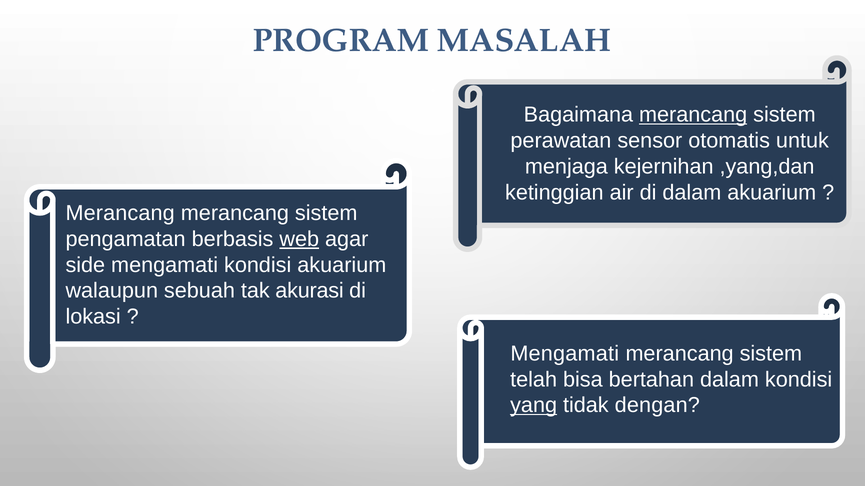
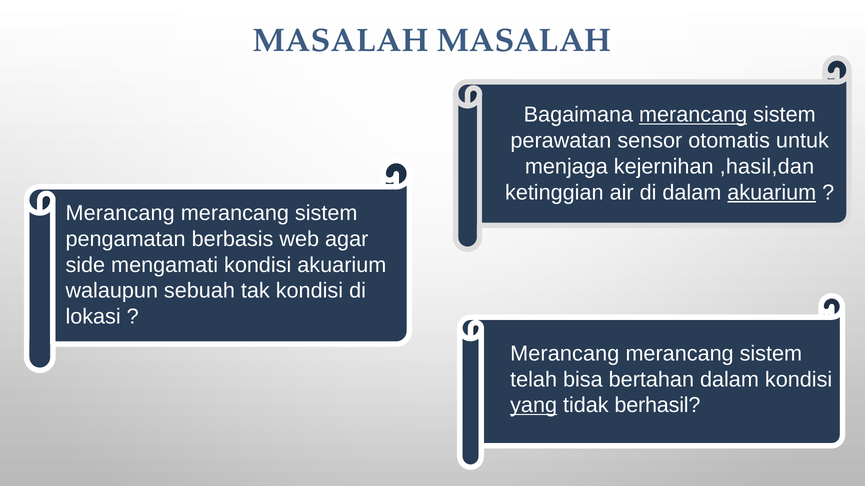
PROGRAM: PROGRAM -> MASALAH (341, 41)
,yang,dan: ,yang,dan -> ,hasil,dan (767, 167)
akuarium underline: none -> present (772, 193)
web underline: present -> none (299, 239)
tak akurasi: akurasi -> kondisi (309, 291)
Mengamati: Mengamati -> Merancang (565, 354)
dengan: dengan -> berhasil (657, 406)
